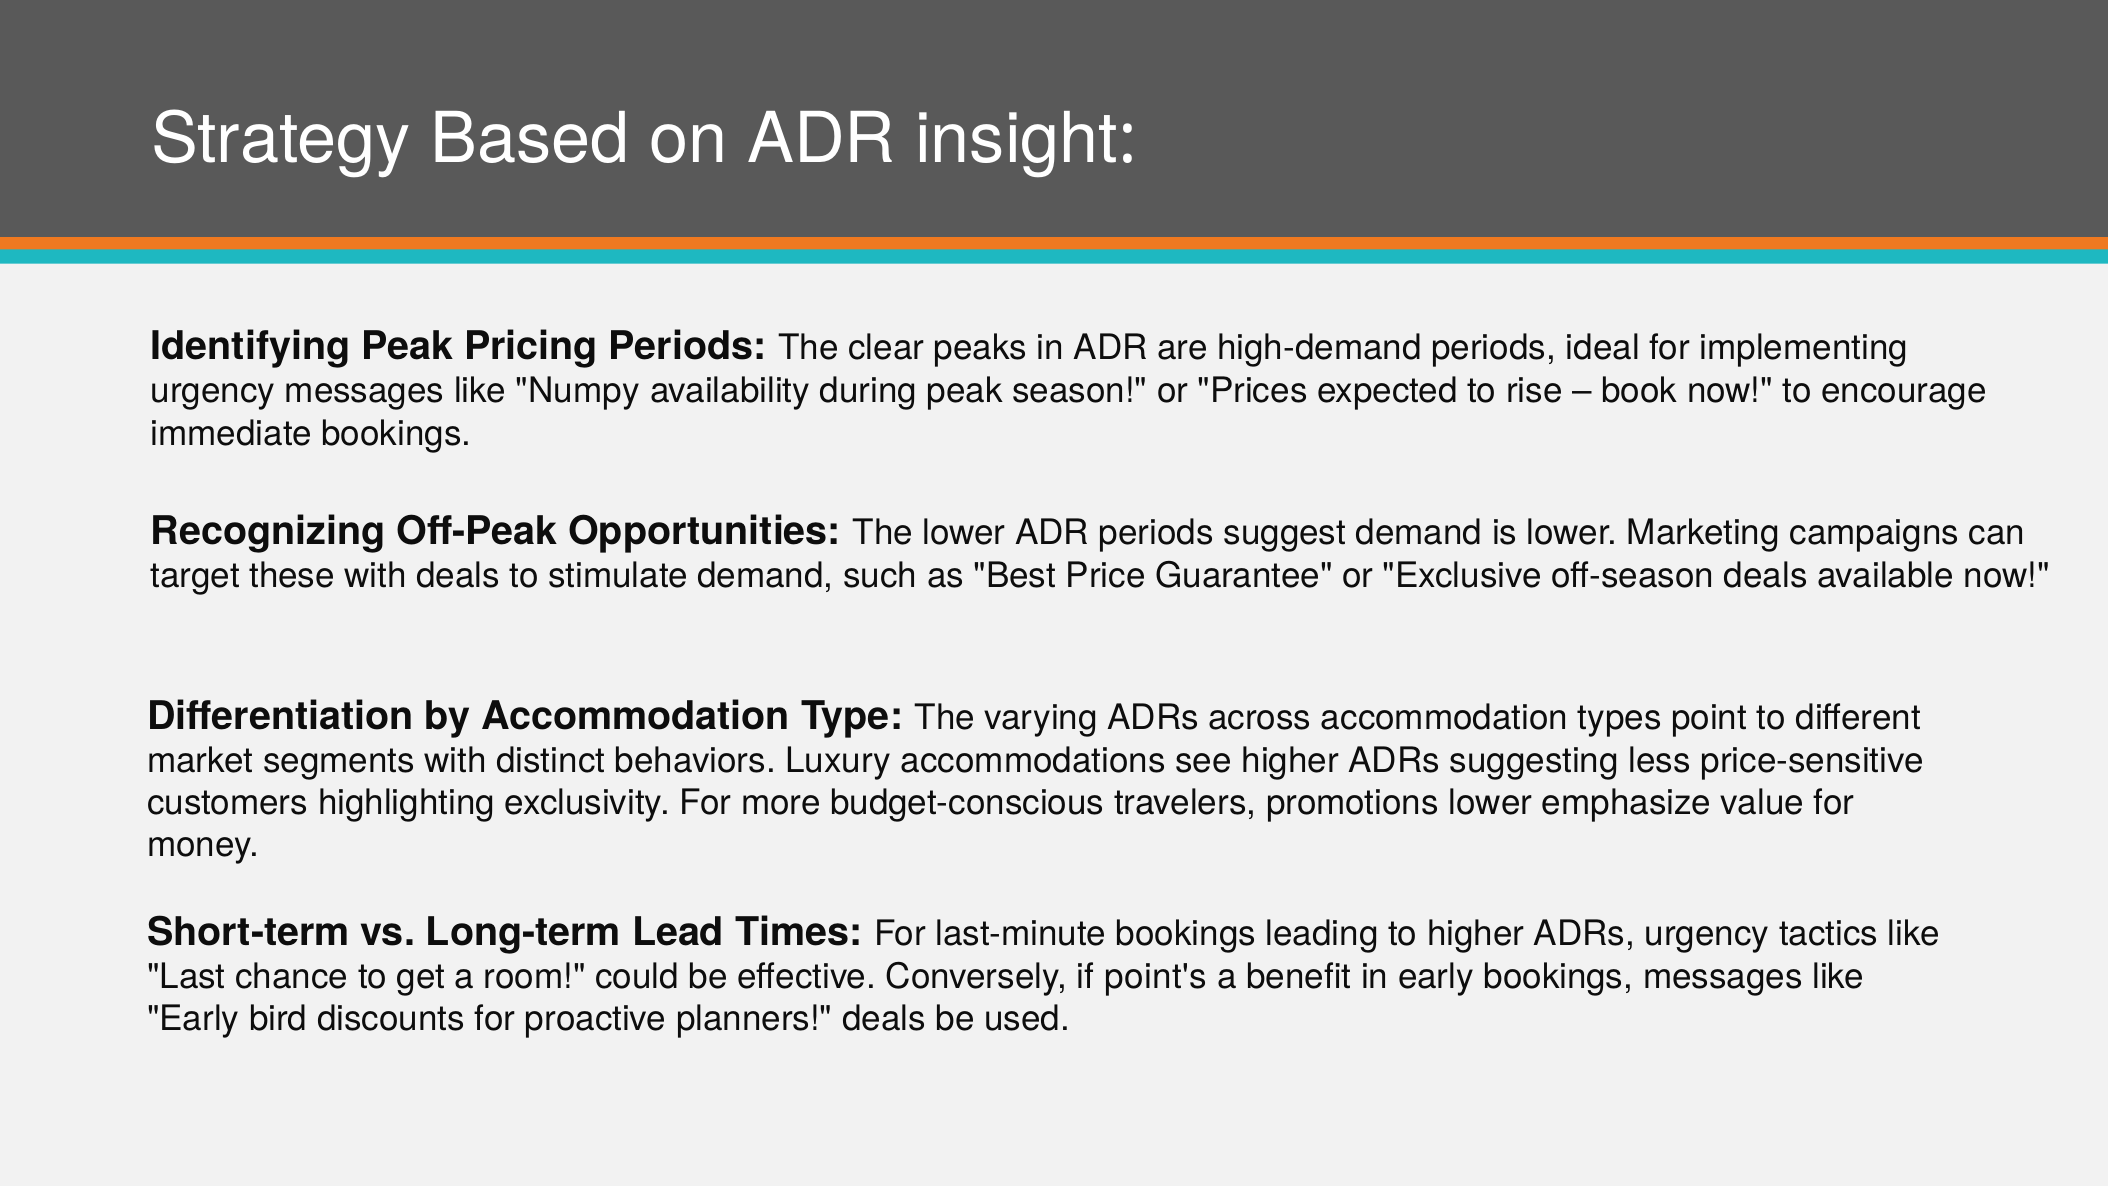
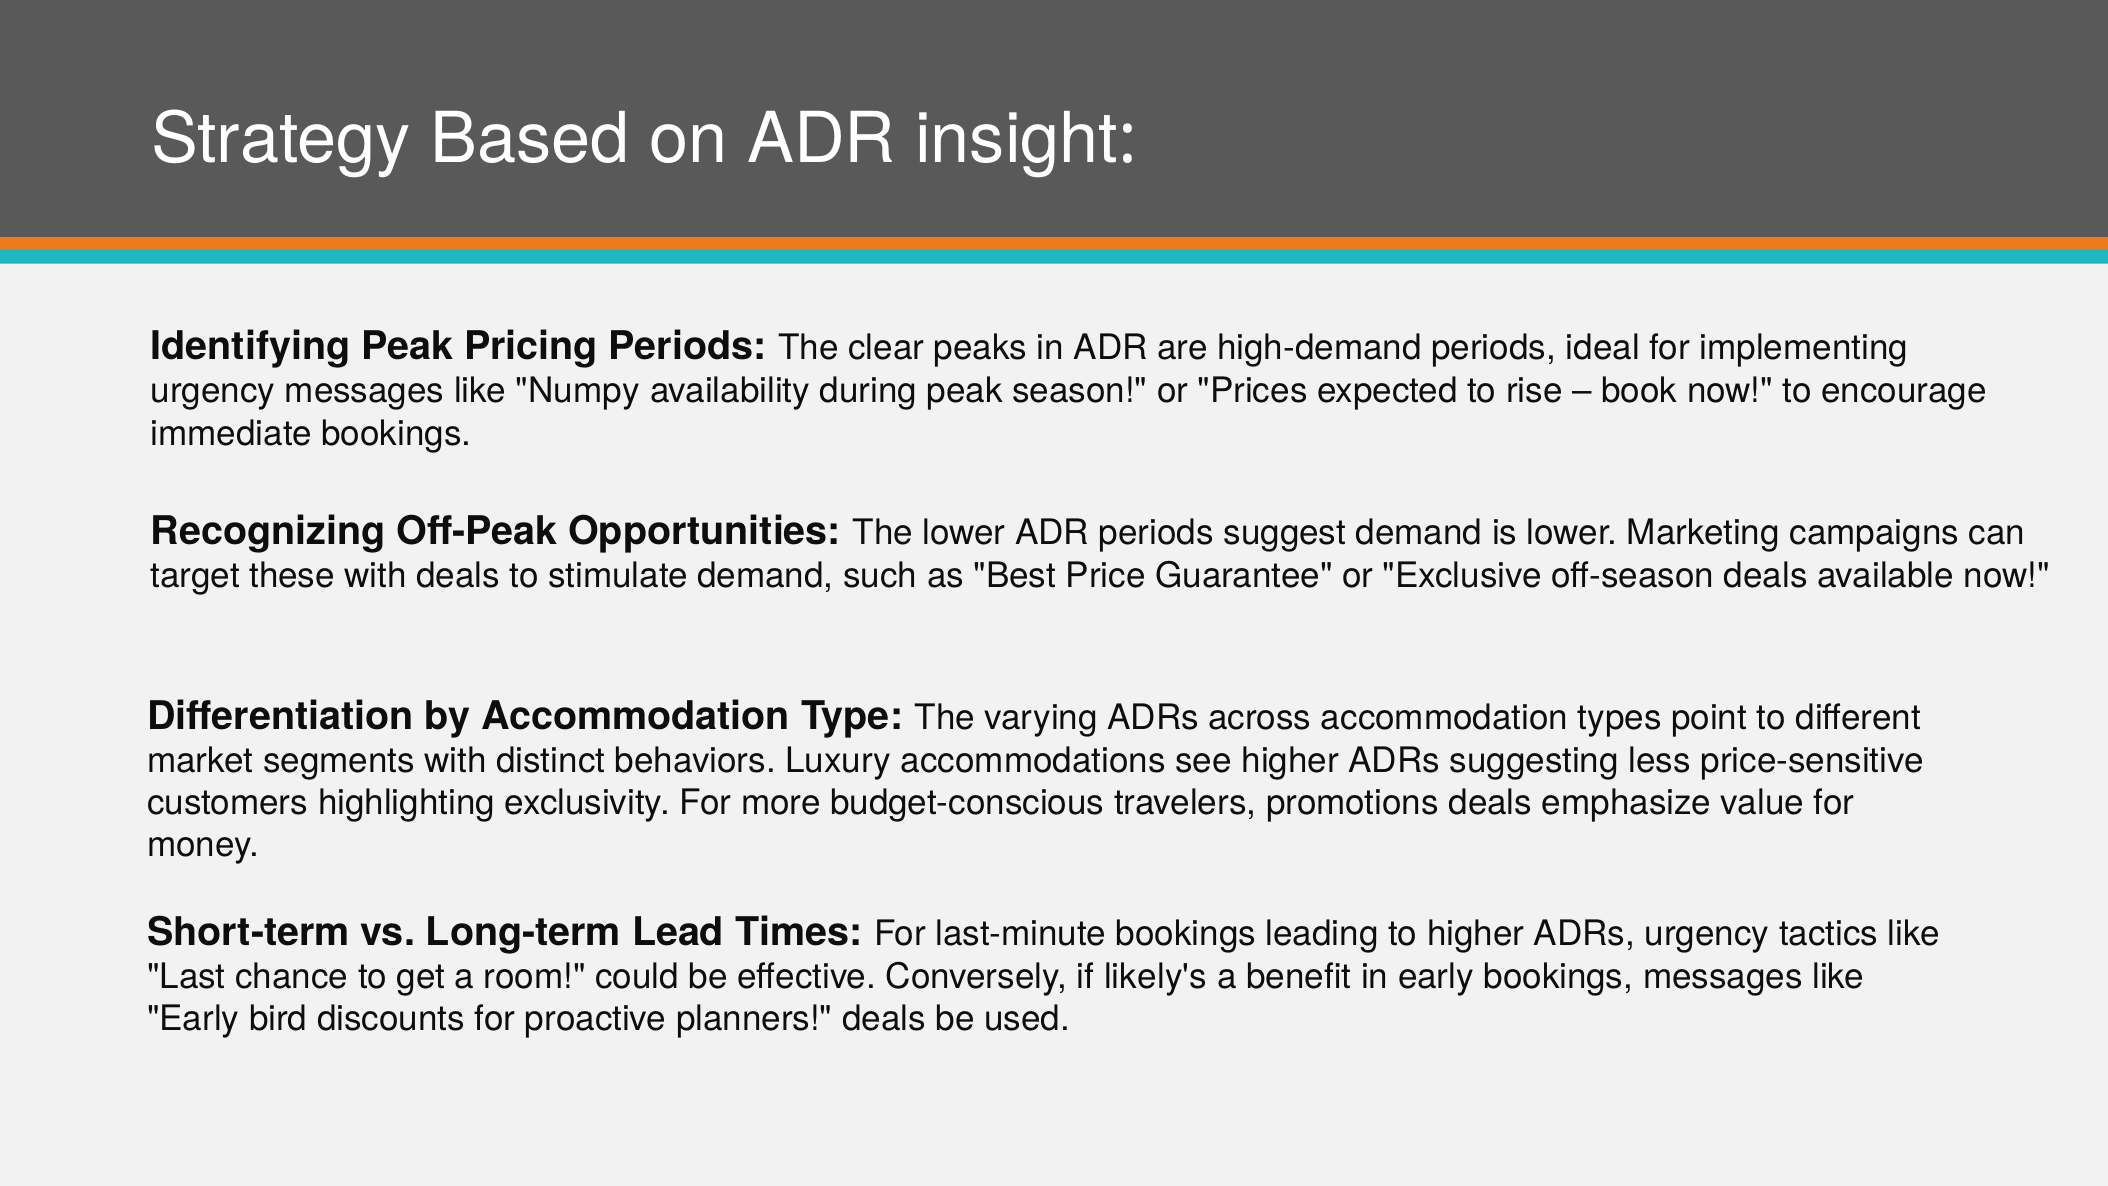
promotions lower: lower -> deals (1490, 803)
point's: point's -> likely's (1156, 977)
